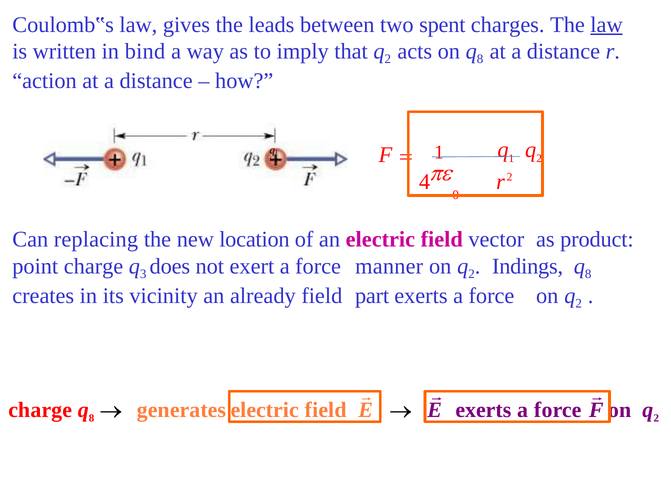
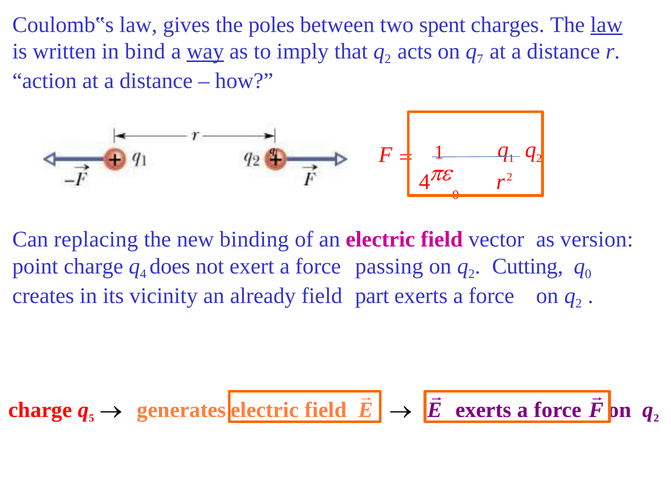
leads: leads -> poles (272, 25)
way underline: none -> present (205, 52)
8: 8 -> 7 (480, 59)
location: location -> binding (254, 240)
product: product -> version (597, 240)
3: 3 -> 4 (143, 274)
manner: manner -> passing (389, 266)
Indings: Indings -> Cutting (528, 266)
8: 8 -> 0 (588, 274)
8: 8 -> 5 (91, 418)
